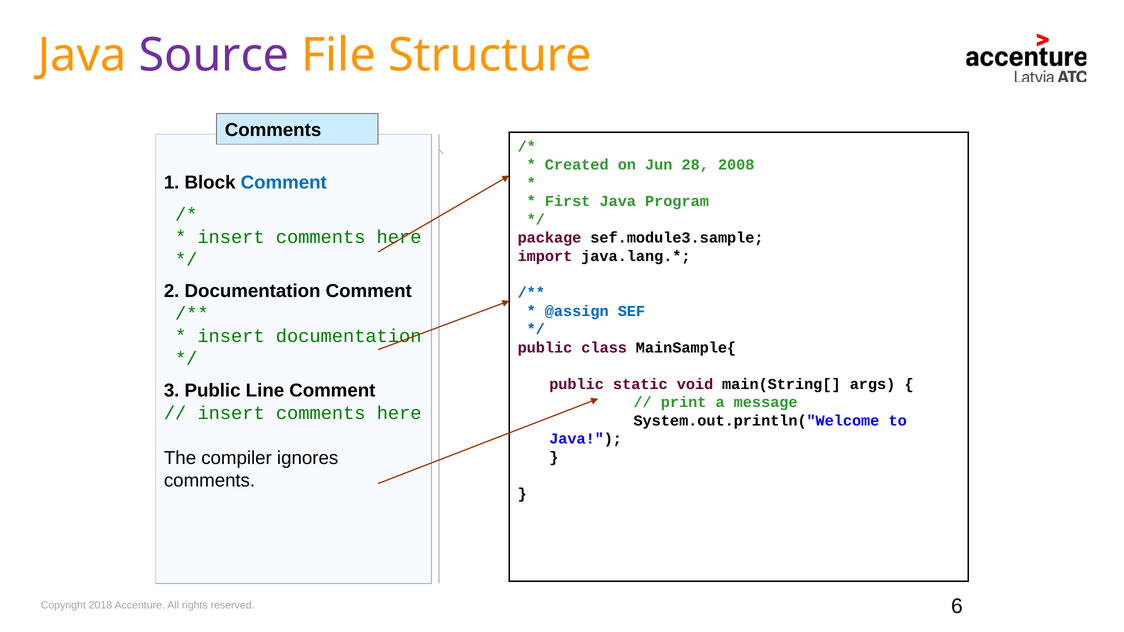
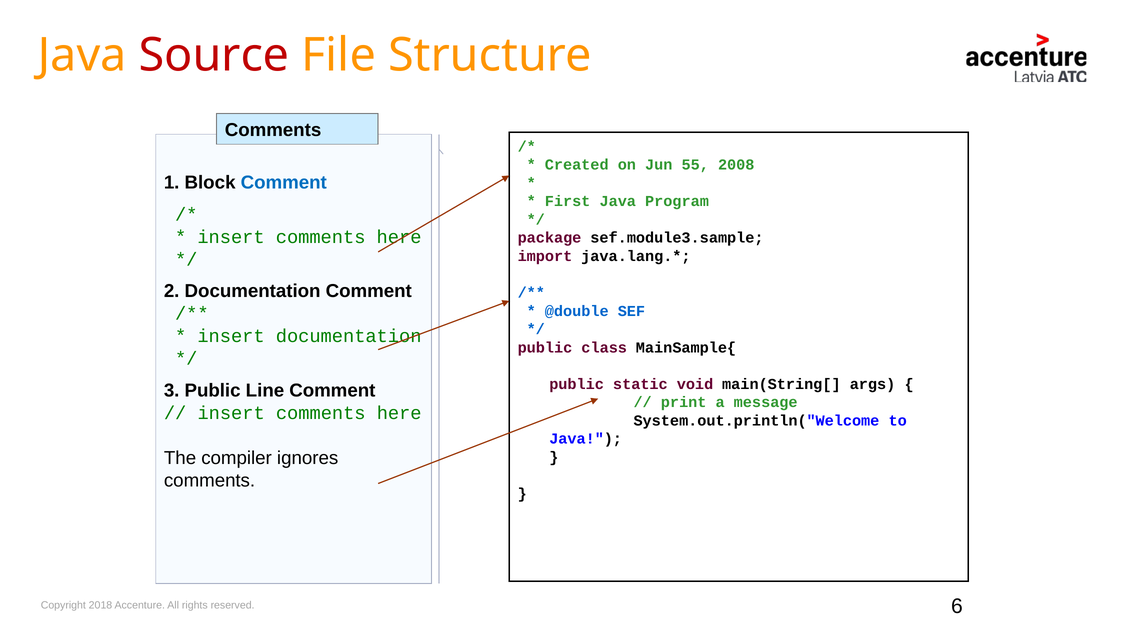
Source colour: purple -> red (214, 55)
28: 28 -> 55 (695, 165)
@assign: @assign -> @double (577, 311)
